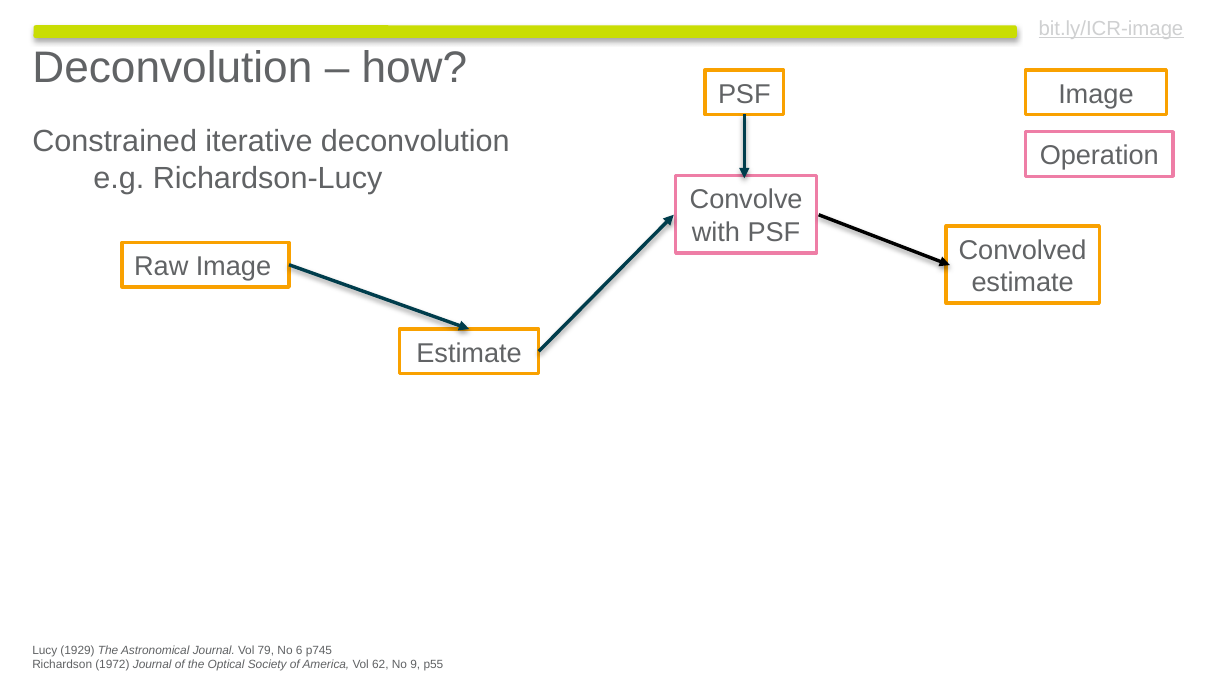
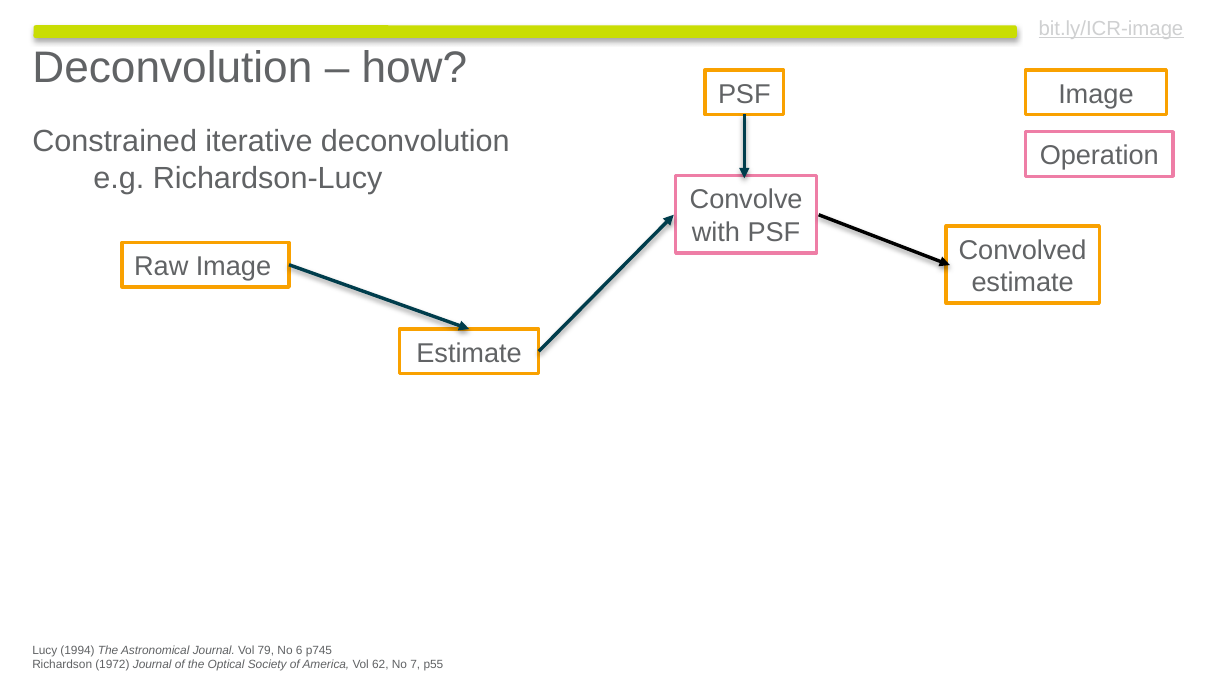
1929: 1929 -> 1994 (78, 651)
9: 9 -> 7 (415, 665)
